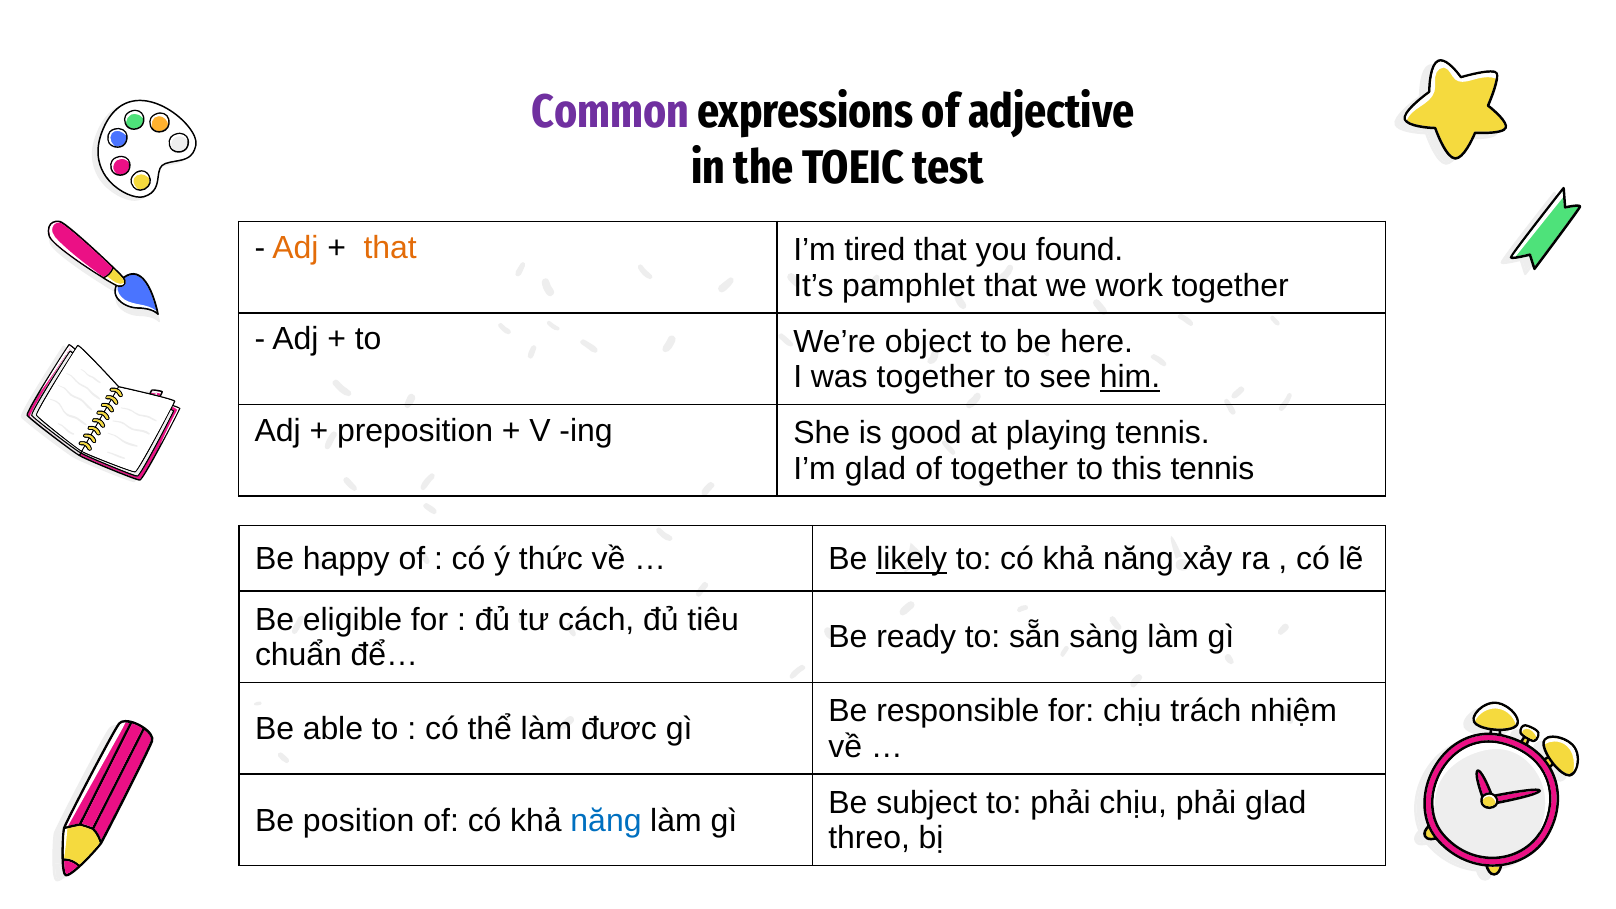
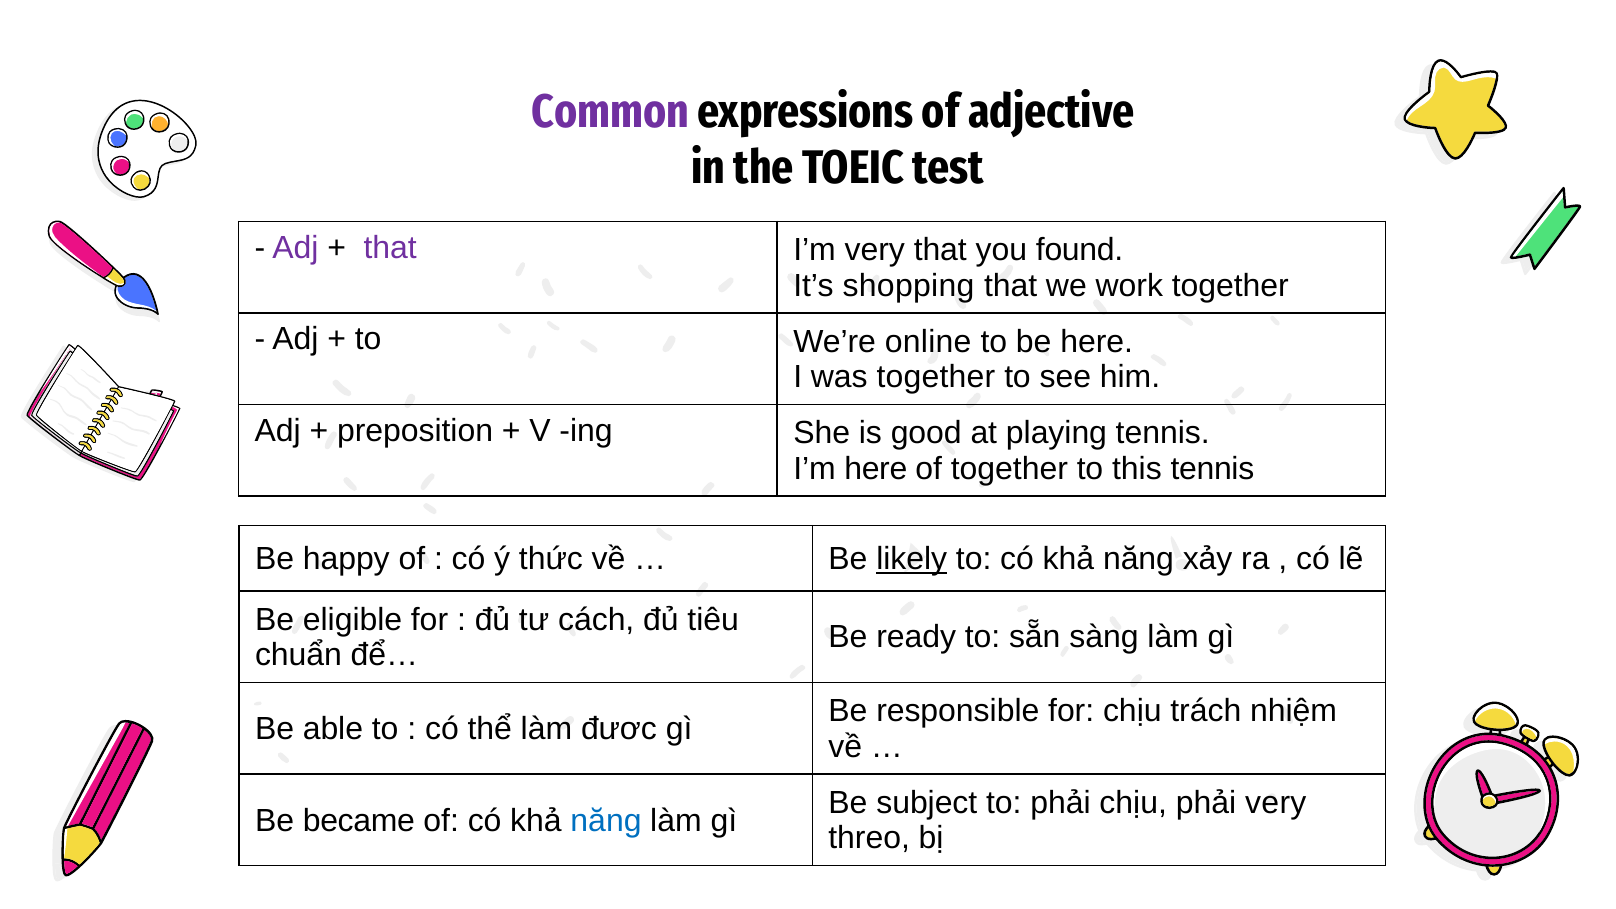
Adj colour: orange -> purple (295, 248)
that colour: orange -> purple (390, 248)
I’m tired: tired -> very (875, 250)
pamphlet: pamphlet -> shopping (908, 286)
object: object -> online (928, 342)
him underline: present -> none (1130, 377)
I’m glad: glad -> here (876, 469)
phải glad: glad -> very (1276, 803)
position: position -> became (359, 821)
